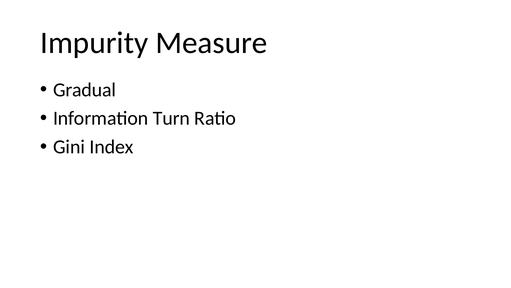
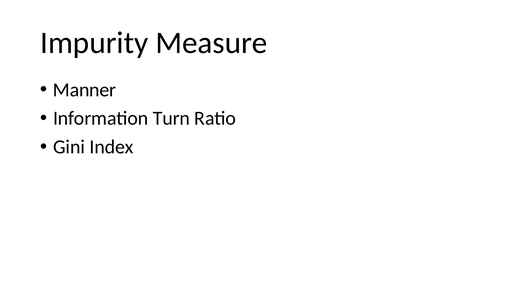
Gradual: Gradual -> Manner (85, 90)
